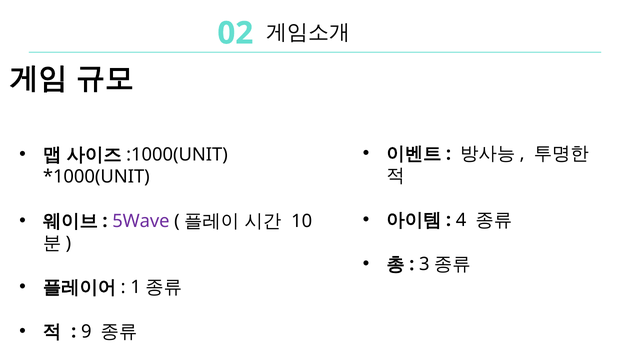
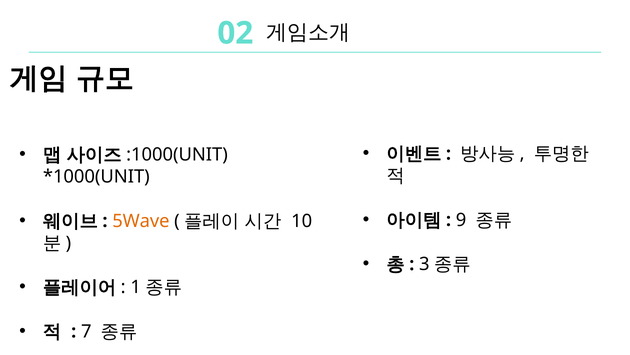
4: 4 -> 9 (461, 220)
5Wave colour: purple -> orange (141, 221)
9: 9 -> 7 (86, 331)
